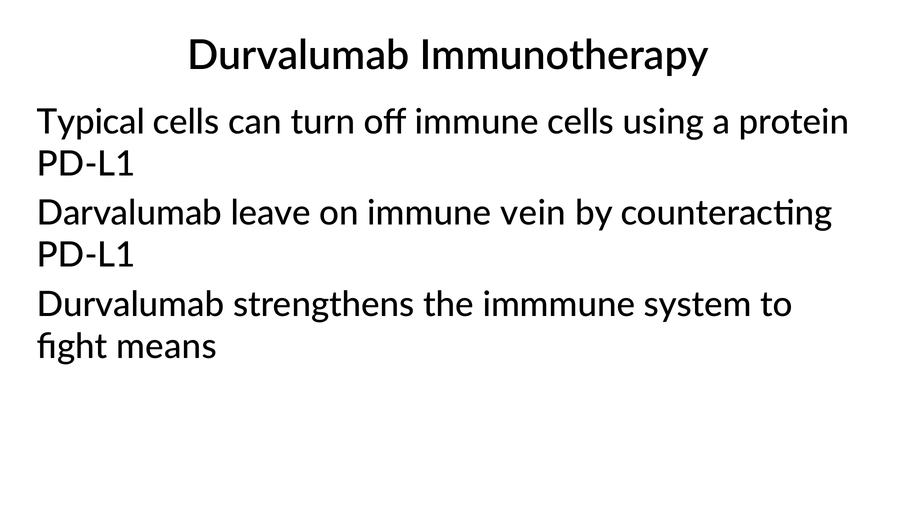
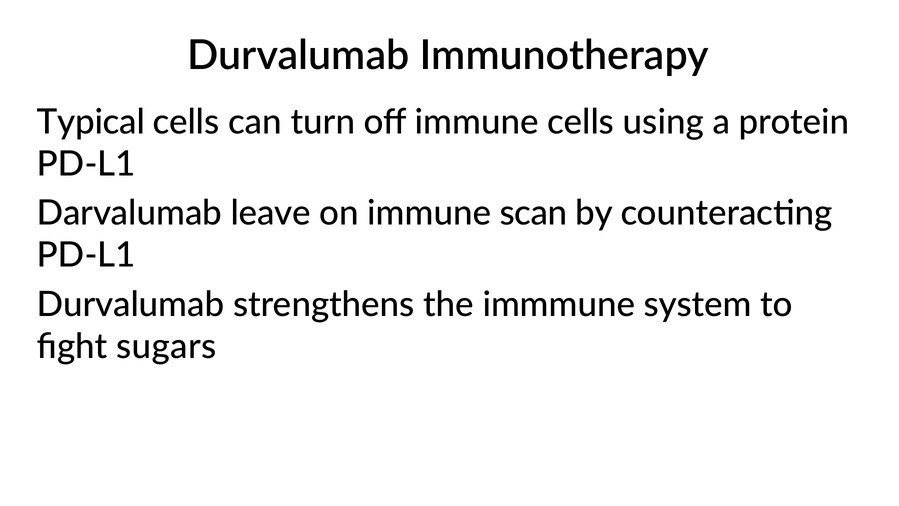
vein: vein -> scan (533, 213)
means: means -> sugars (167, 346)
